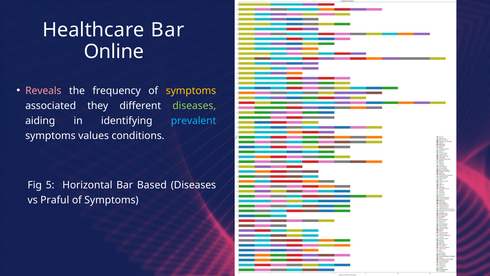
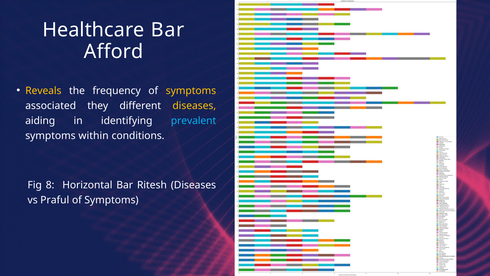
Online: Online -> Afford (114, 52)
Reveals colour: pink -> yellow (43, 91)
diseases colour: light green -> yellow (194, 106)
values: values -> within (94, 136)
5: 5 -> 8 (50, 185)
Based: Based -> Ritesh (152, 185)
